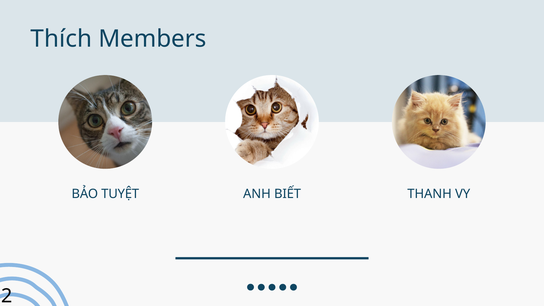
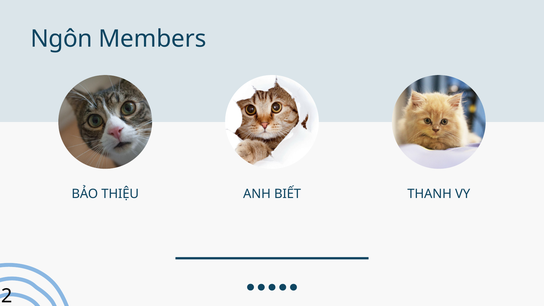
Thích: Thích -> Ngôn (61, 39)
TUYỆT: TUYỆT -> THIỆU (120, 194)
